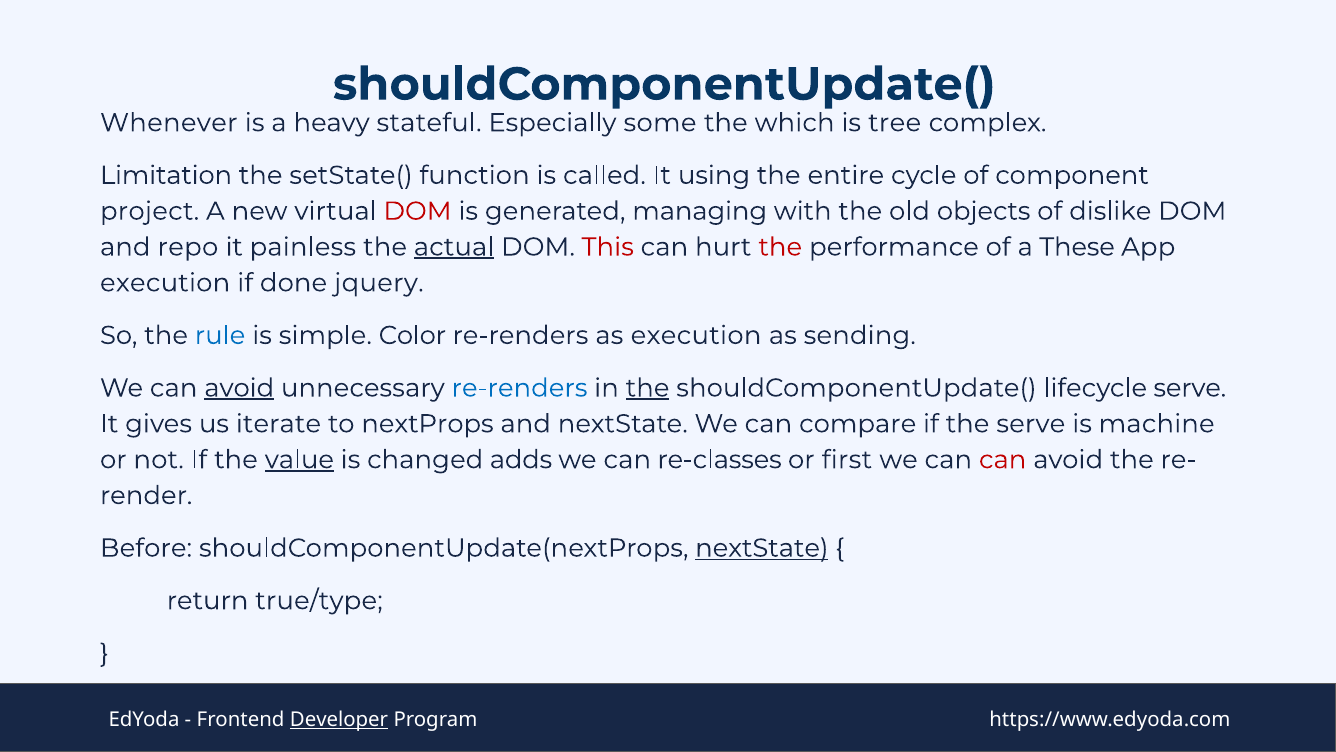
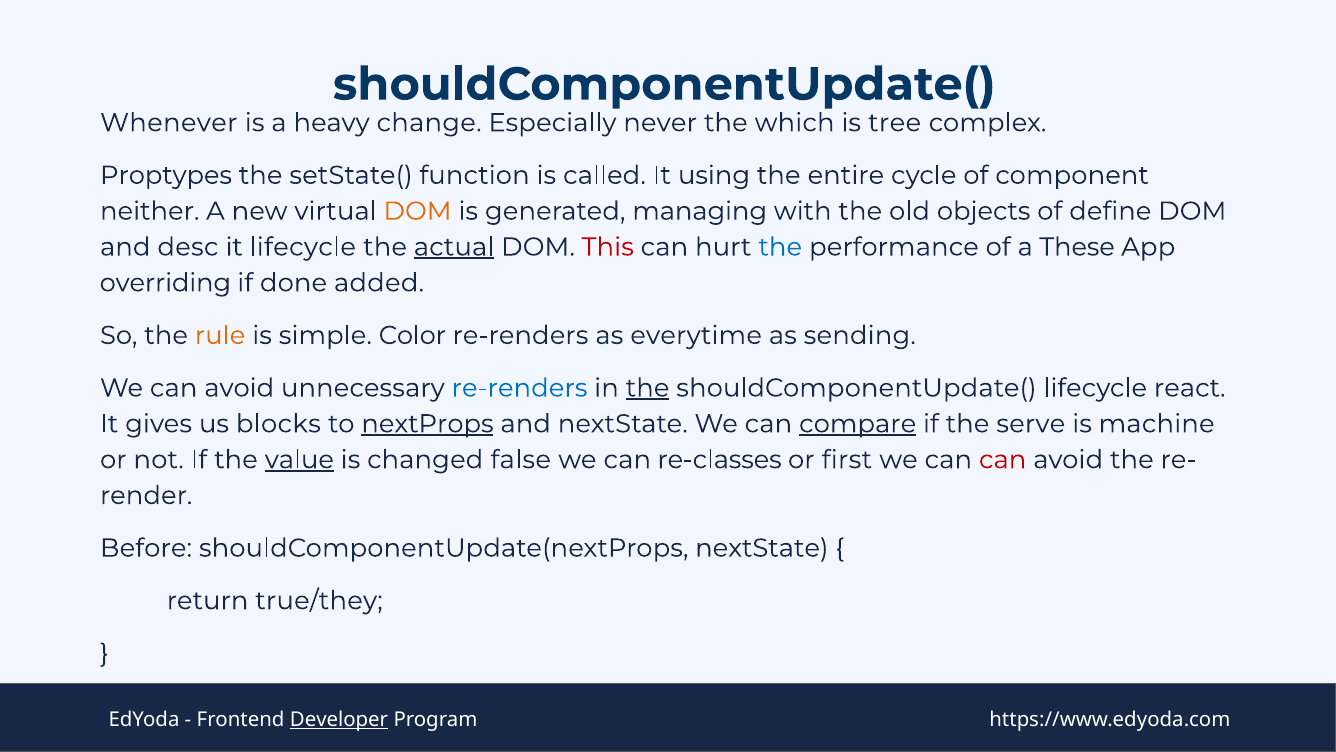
stateful: stateful -> change (429, 123)
some: some -> never (660, 123)
Limitation: Limitation -> Proptypes (166, 175)
project: project -> neither (150, 211)
DOM colour: red -> orange (418, 211)
dislike: dislike -> define (1110, 211)
repo: repo -> desc (188, 247)
it painless: painless -> lifecycle (303, 247)
the colour: red -> blue (780, 247)
execution: execution -> overriding (165, 283)
jquery: jquery -> added (379, 283)
rule colour: blue -> orange (220, 335)
as execution: execution -> everytime (696, 335)
avoid underline: present -> none (239, 388)
lifecycle serve: serve -> react (1190, 388)
iterate: iterate -> blocks (278, 424)
nextProps underline: none -> present (427, 424)
compare underline: none -> present (858, 424)
adds: adds -> false (521, 459)
nextState underline: present -> none (762, 548)
true/type: true/type -> true/they (319, 600)
